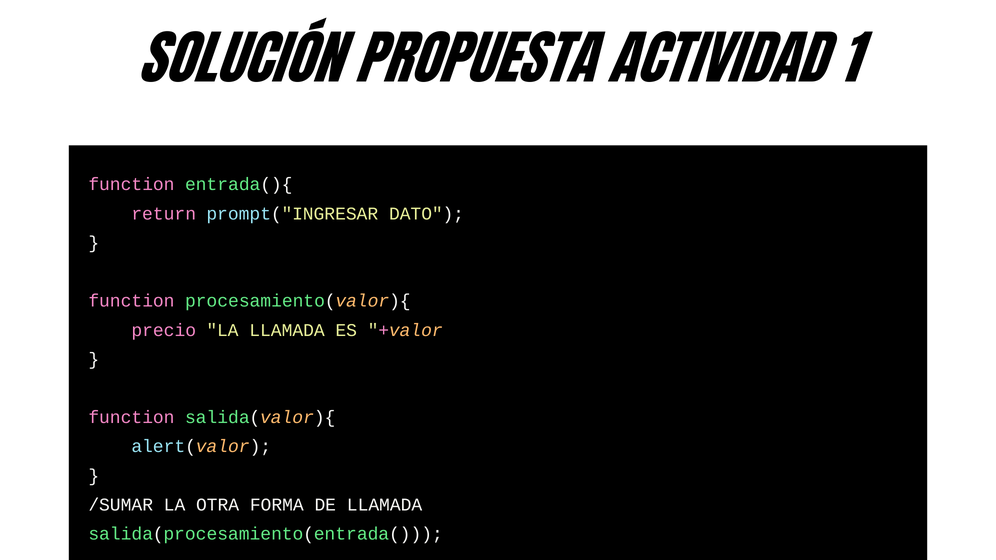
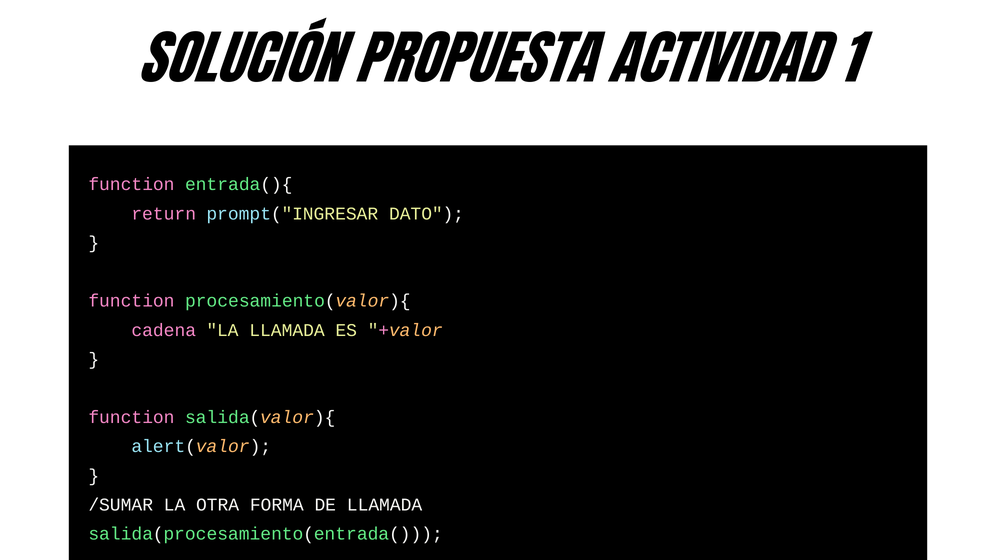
precio: precio -> cadena (164, 330)
